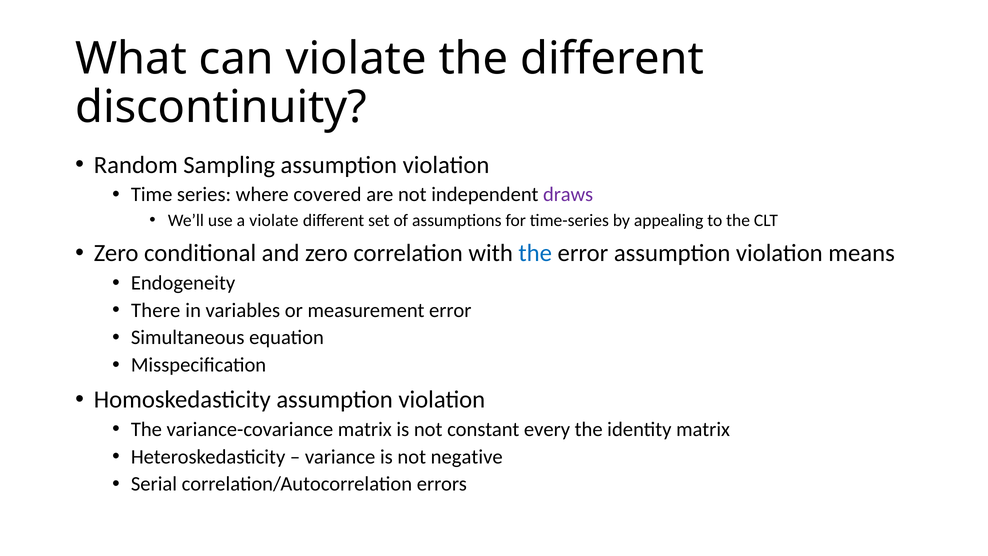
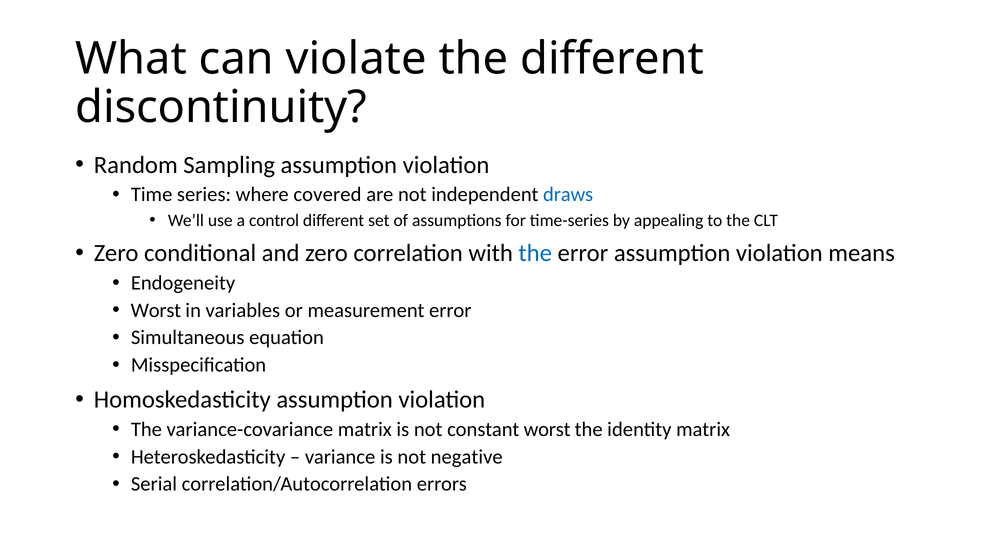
draws colour: purple -> blue (568, 194)
a violate: violate -> control (274, 220)
There: There -> Worst (156, 310)
constant every: every -> worst (547, 429)
